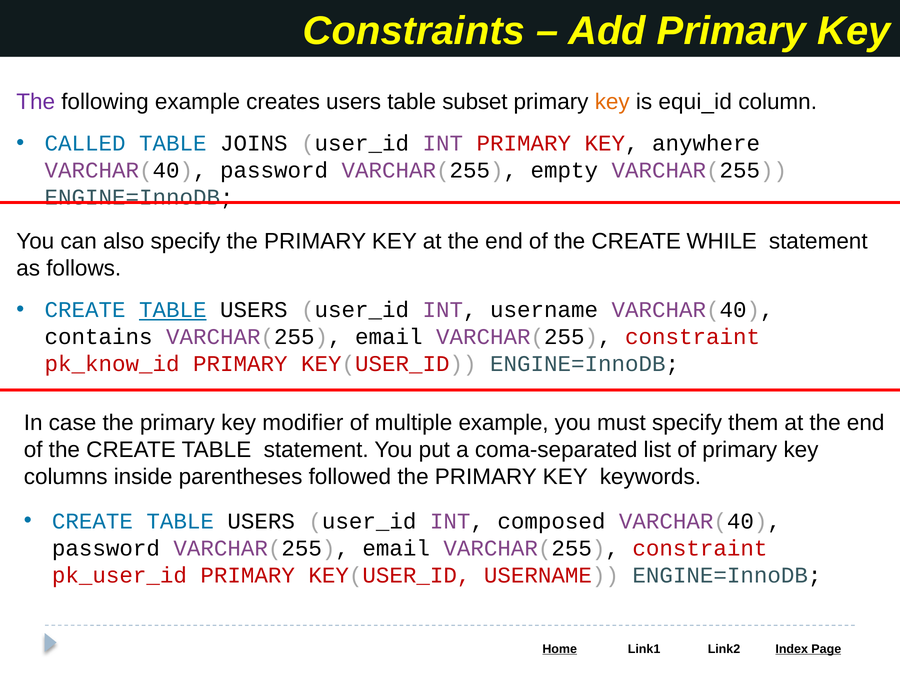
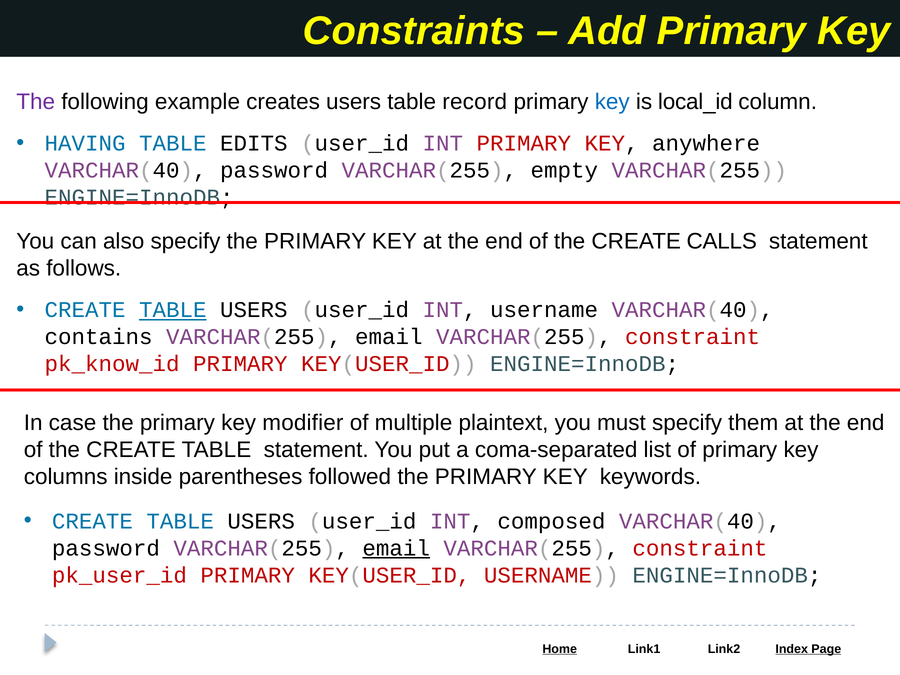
subset: subset -> record (475, 102)
key colour: orange -> blue (612, 102)
equi_id: equi_id -> local_id (695, 102)
CALLED: CALLED -> HAVING (85, 143)
JOINS: JOINS -> EDITS (254, 143)
WHILE: WHILE -> CALLS (722, 242)
multiple example: example -> plaintext (503, 423)
email underline: none -> present (396, 548)
